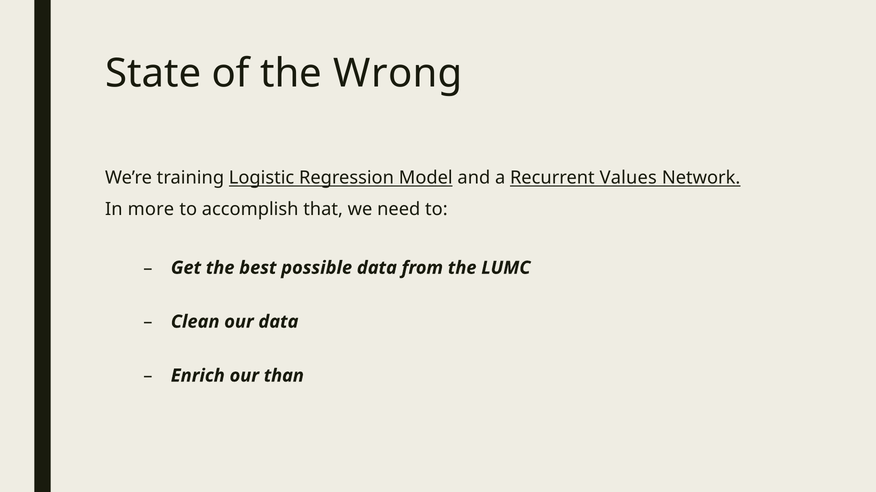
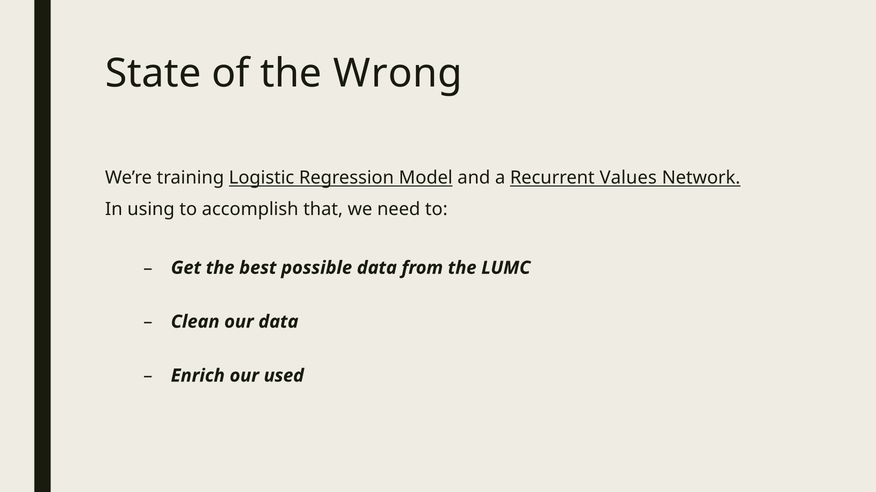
more: more -> using (151, 210)
than: than -> used (284, 376)
